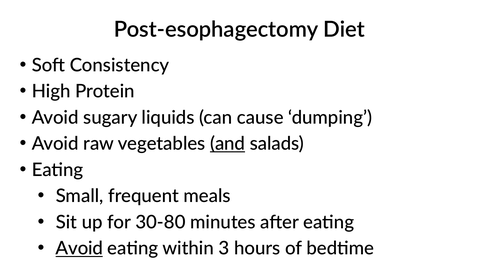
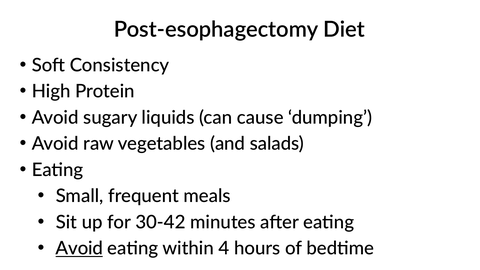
and underline: present -> none (228, 144)
30-80: 30-80 -> 30-42 (160, 222)
3: 3 -> 4 (224, 248)
